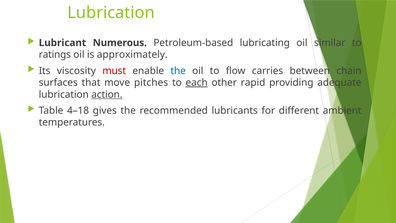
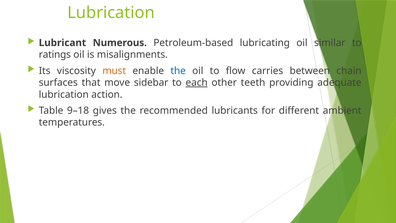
approximately: approximately -> misalignments (132, 55)
must colour: red -> orange (114, 71)
pitches: pitches -> sidebar (151, 83)
rapid: rapid -> teeth (253, 83)
action underline: present -> none (107, 94)
4–18: 4–18 -> 9–18 (78, 110)
